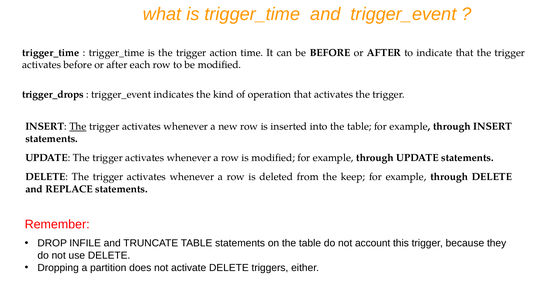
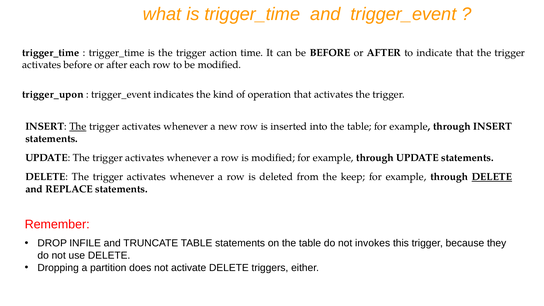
trigger_drops: trigger_drops -> trigger_upon (53, 94)
DELETE underline: none -> present (492, 177)
account: account -> invokes (373, 243)
